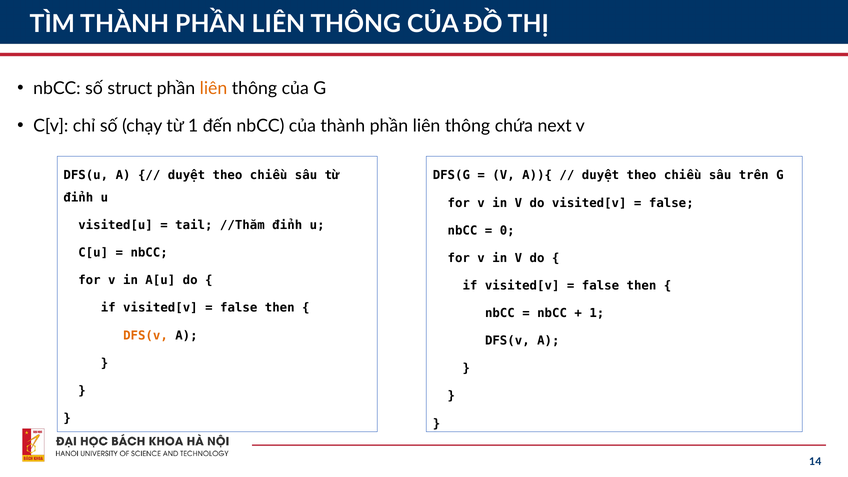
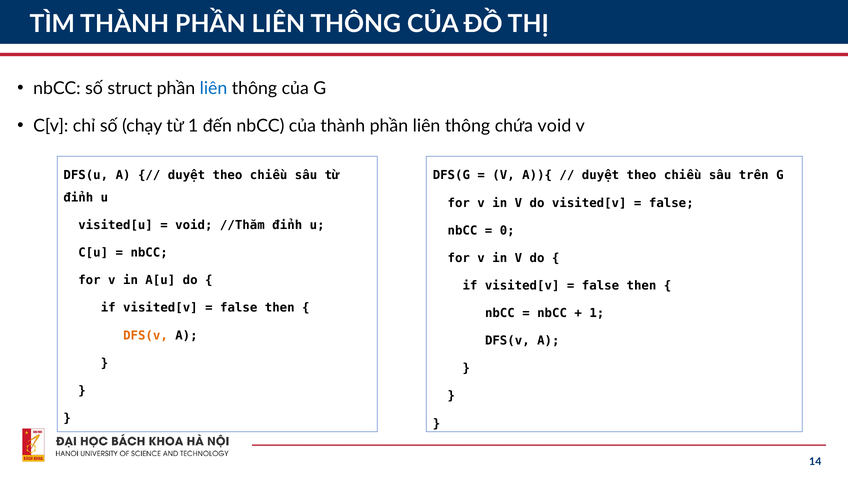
liên colour: orange -> blue (214, 89)
chứa next: next -> void (554, 126)
tail: tail -> void (194, 225)
